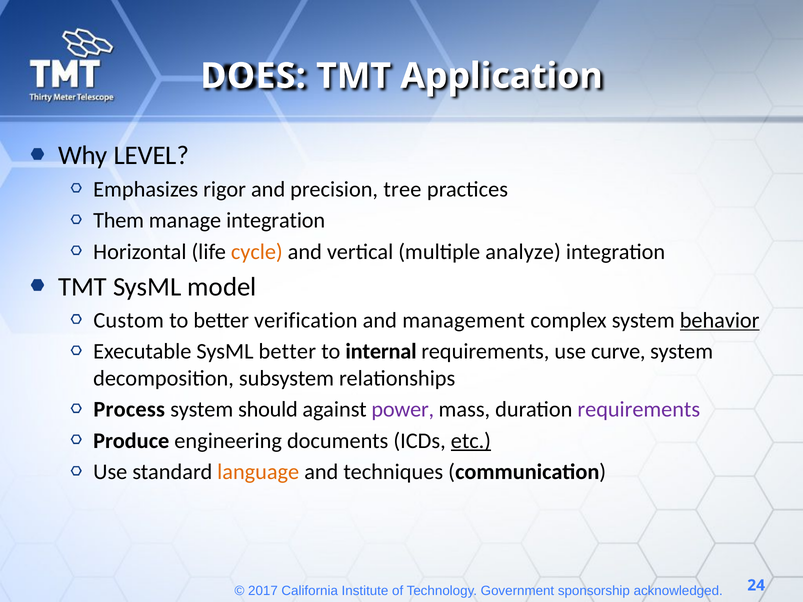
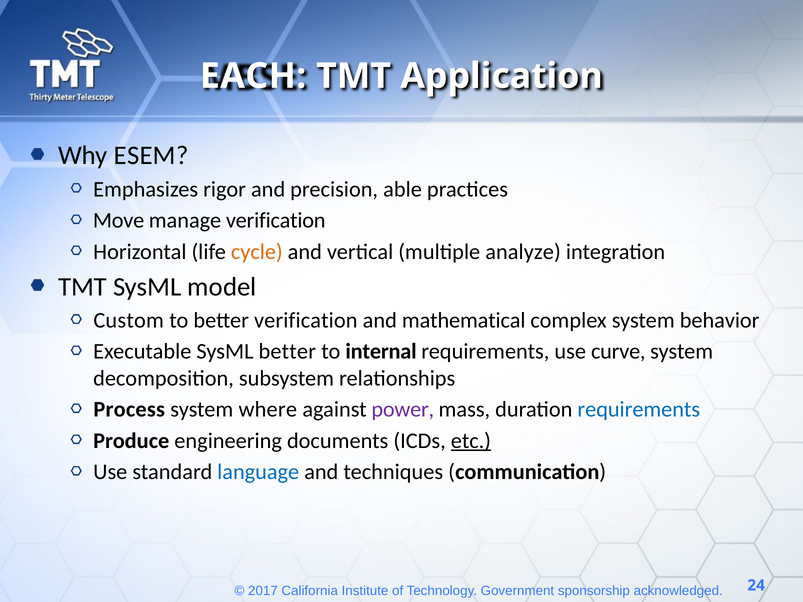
DOES: DOES -> EACH (253, 76)
LEVEL: LEVEL -> ESEM (151, 156)
tree: tree -> able (403, 189)
Them: Them -> Move (119, 221)
manage integration: integration -> verification (276, 221)
management: management -> mathematical (464, 320)
behavior underline: present -> none (720, 320)
should: should -> where (268, 410)
requirements colour: purple -> blue (639, 410)
language colour: orange -> blue (258, 472)
